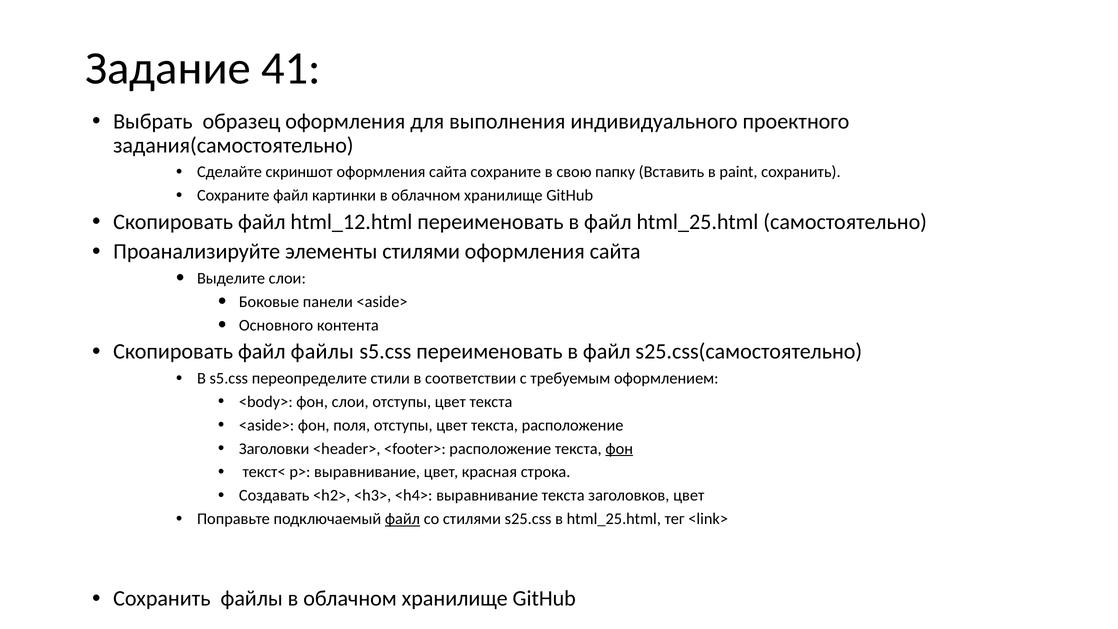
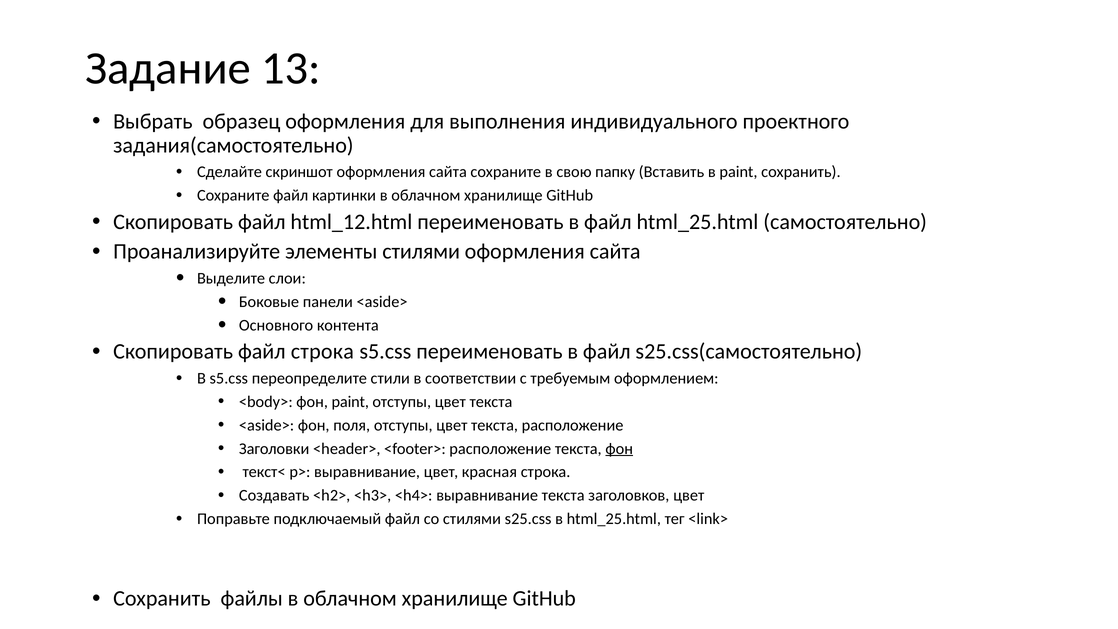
41: 41 -> 13 (291, 68)
файл файлы: файлы -> строка (322, 352)
фон слои: слои -> paint (350, 402)
файл underline: present -> none (403, 519)
